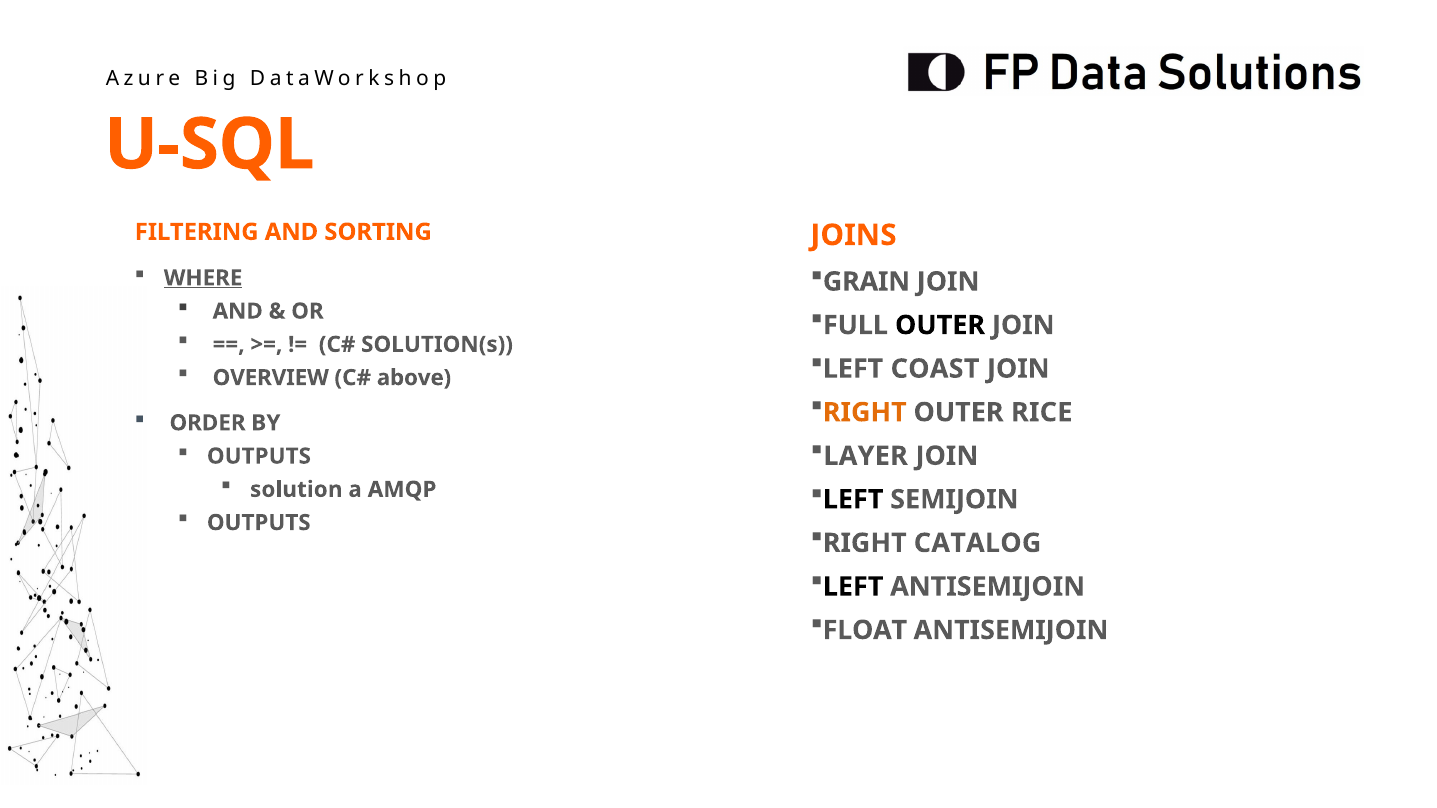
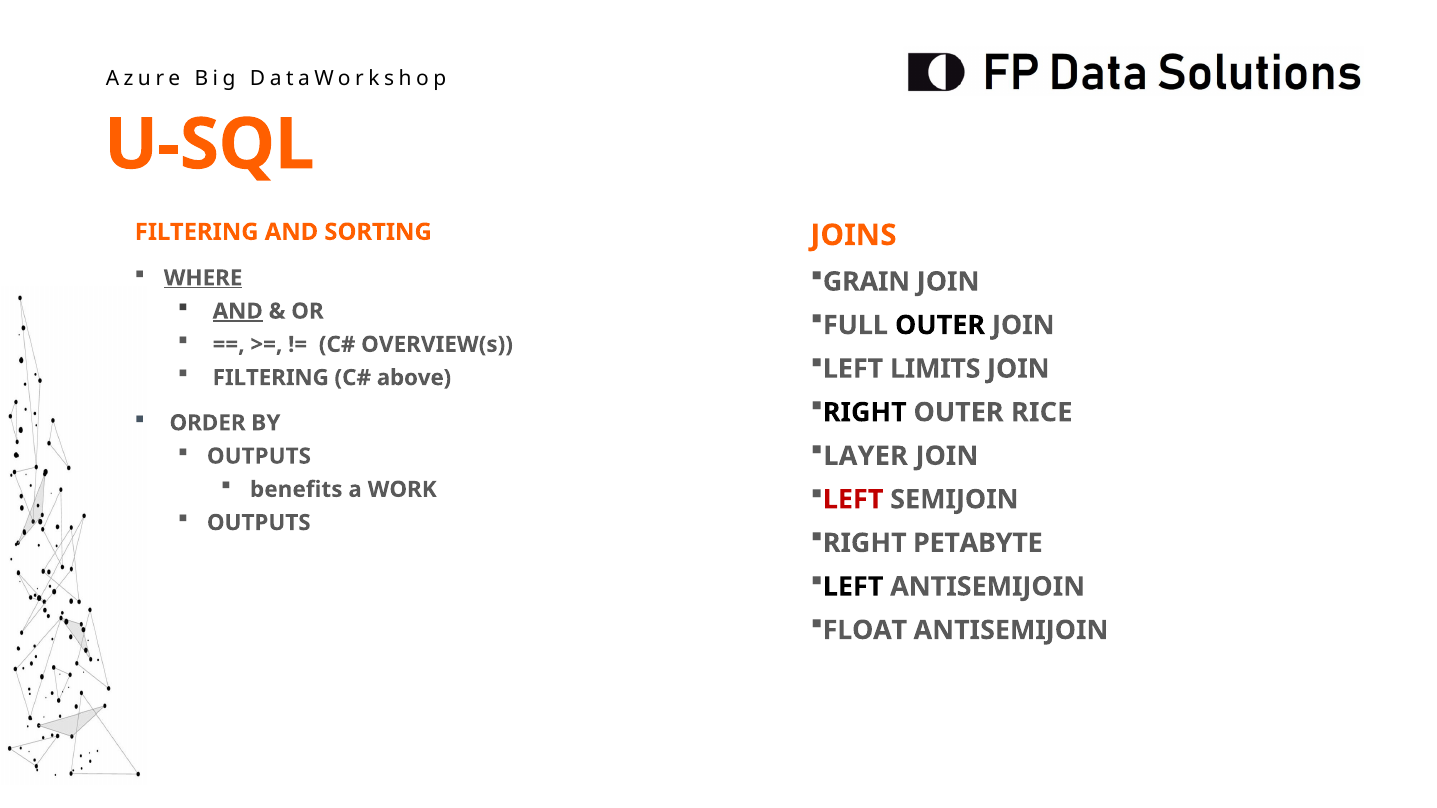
AND underline: none -> present (238, 311)
SOLUTION(s: SOLUTION(s -> OVERVIEW(s (437, 345)
COAST: COAST -> LIMITS (935, 369)
OVERVIEW: OVERVIEW -> FILTERING (271, 378)
RIGHT colour: orange -> black (865, 413)
solution: solution -> benefits (296, 490)
AMQP: AMQP -> WORK (402, 490)
LEFT colour: black -> red (853, 500)
CATALOG: CATALOG -> PETABYTE (978, 543)
